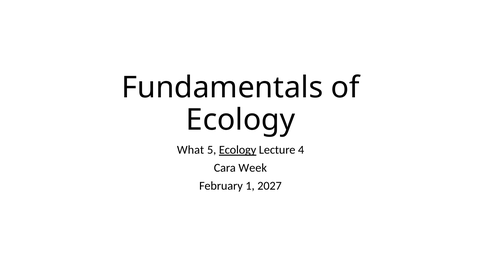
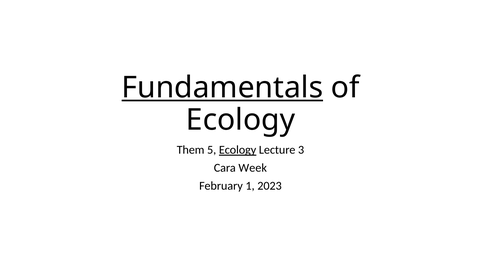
Fundamentals underline: none -> present (222, 88)
What: What -> Them (191, 150)
4: 4 -> 3 (301, 150)
2027: 2027 -> 2023 (270, 186)
